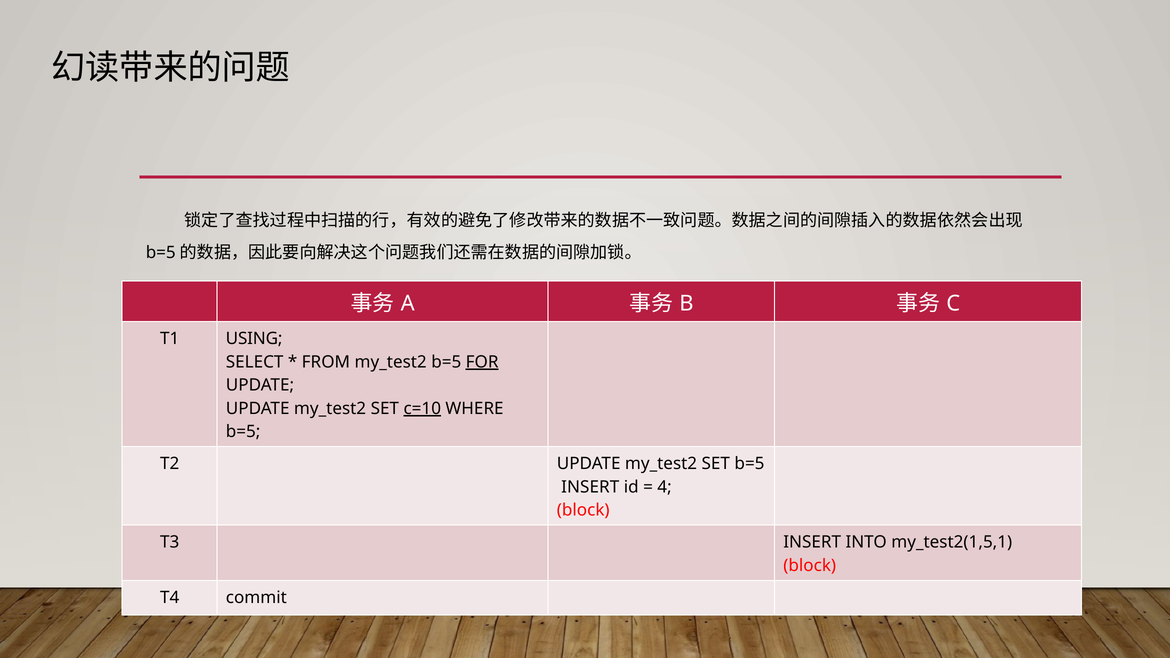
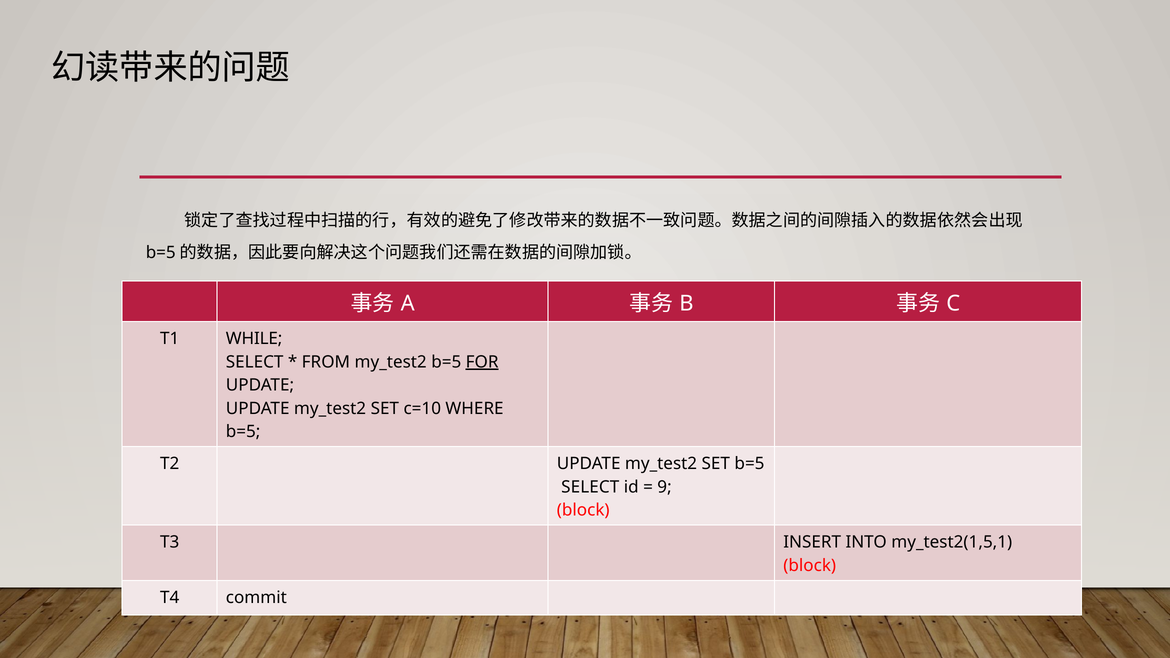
USING: USING -> WHILE (254, 339)
c=10 underline: present -> none (422, 408)
INSERT: INSERT -> SELECT (590, 487)
4: 4 -> 9 (665, 487)
